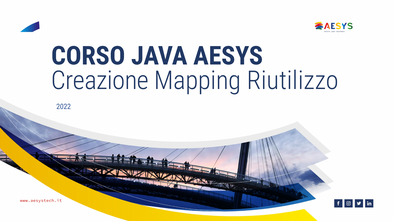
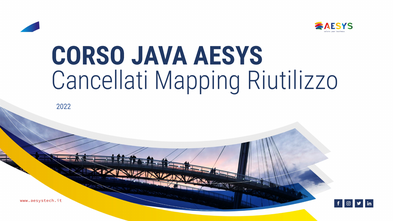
Creazione: Creazione -> Cancellati (100, 81)
